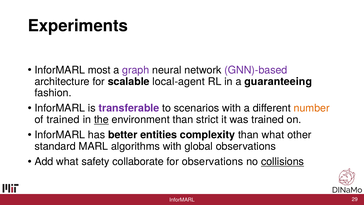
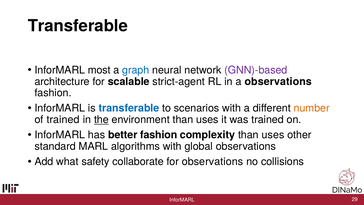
Experiments: Experiments -> Transferable (78, 26)
graph colour: purple -> blue (136, 70)
local-agent: local-agent -> strict-agent (179, 81)
a guaranteeing: guaranteeing -> observations (278, 81)
transferable colour: purple -> blue (129, 108)
environment than strict: strict -> uses (207, 120)
better entities: entities -> fashion (159, 135)
complexity than what: what -> uses (273, 135)
collisions underline: present -> none (283, 161)
